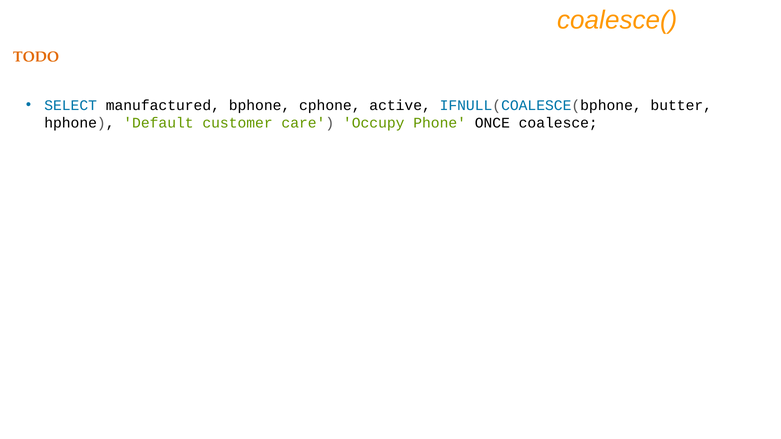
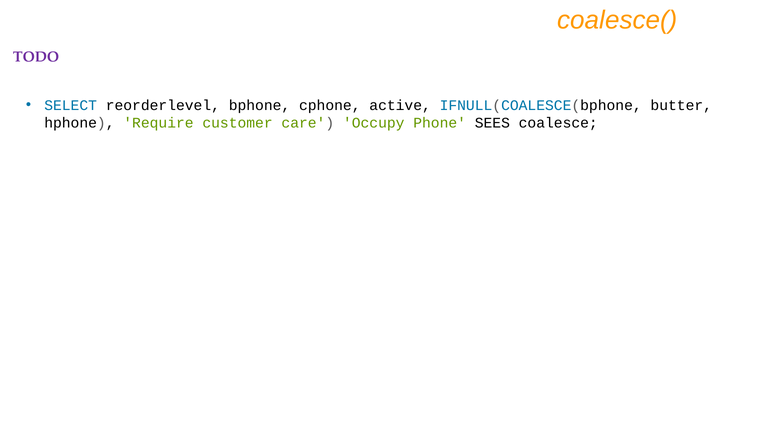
TODO colour: orange -> purple (36, 57)
manufactured: manufactured -> reorderlevel (163, 106)
Default: Default -> Require (158, 123)
ONCE: ONCE -> SEES (492, 123)
